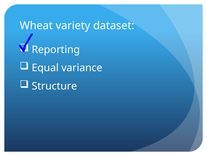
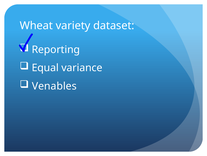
Structure: Structure -> Venables (54, 86)
